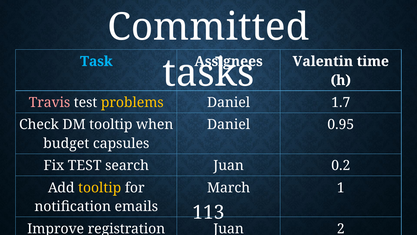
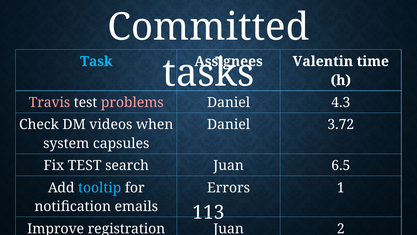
problems colour: yellow -> pink (132, 102)
1.7: 1.7 -> 4.3 (341, 102)
DM tooltip: tooltip -> videos (111, 124)
0.95: 0.95 -> 3.72 (341, 124)
budget: budget -> system (66, 143)
0.2: 0.2 -> 6.5 (341, 165)
tooltip colour: yellow -> light blue (100, 187)
March: March -> Errors (229, 187)
